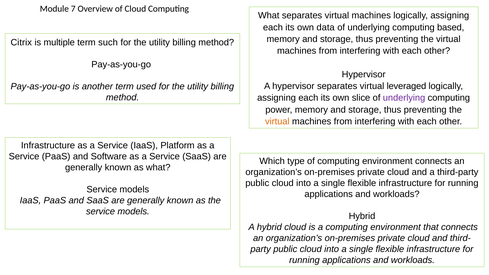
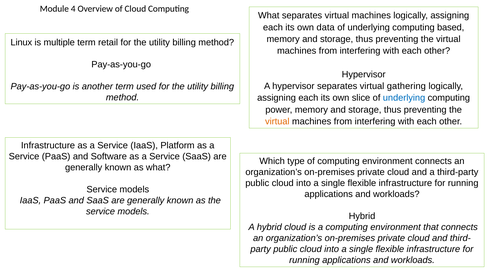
7: 7 -> 4 (73, 9)
Citrix: Citrix -> Linux (21, 42)
such: such -> retail (108, 42)
leveraged: leveraged -> gathering (406, 86)
underlying colour: purple -> blue (404, 98)
